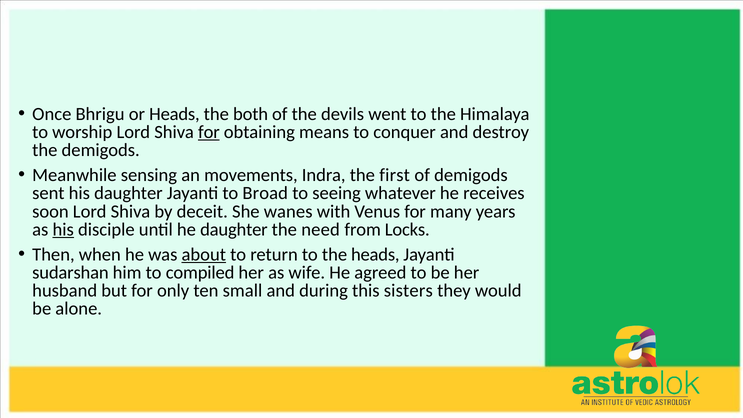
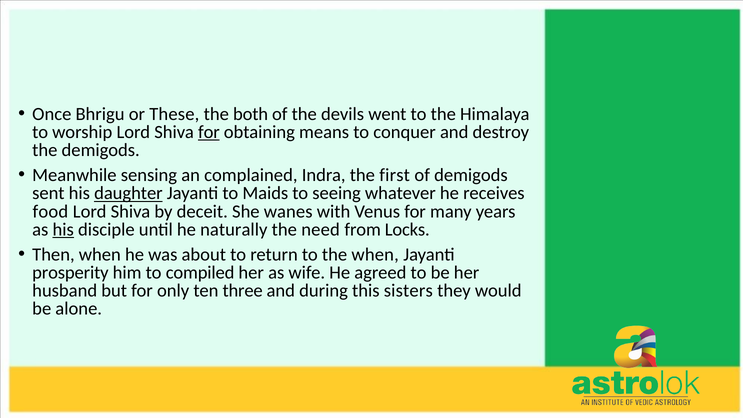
or Heads: Heads -> These (174, 114)
movements: movements -> complained (251, 175)
daughter underline: none -> present (128, 193)
Broad: Broad -> Maids (265, 193)
soon: soon -> food (50, 211)
he daughter: daughter -> naturally (234, 229)
about underline: present -> none (204, 254)
the heads: heads -> when (375, 254)
sudarshan: sudarshan -> prosperity (70, 272)
small: small -> three (243, 291)
